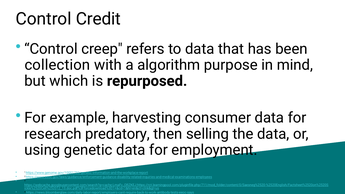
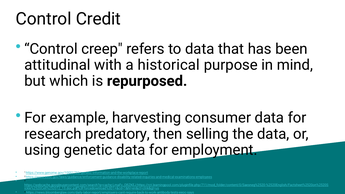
collection: collection -> attitudinal (57, 65)
algorithm: algorithm -> historical (169, 65)
